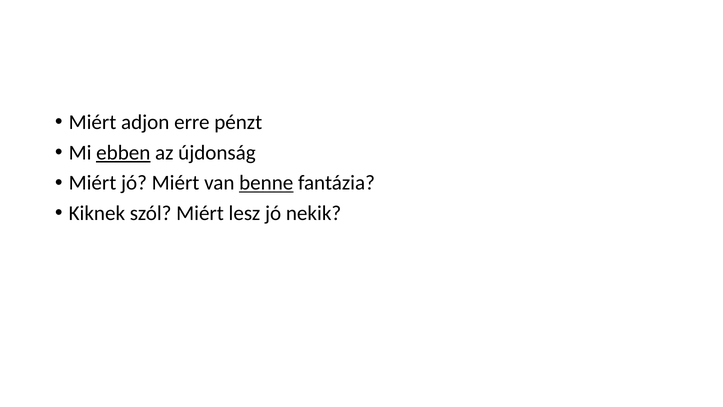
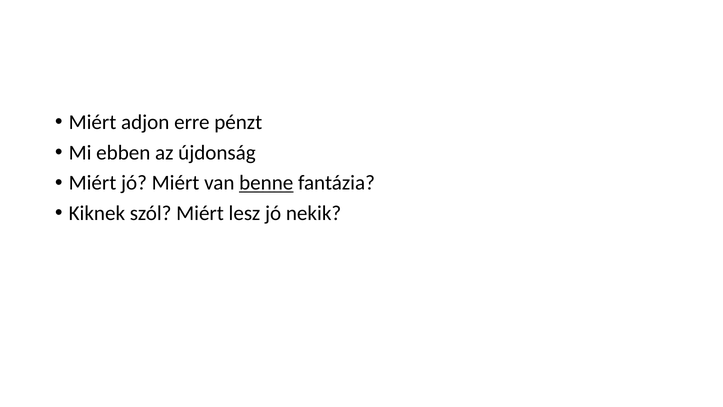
ebben underline: present -> none (123, 153)
